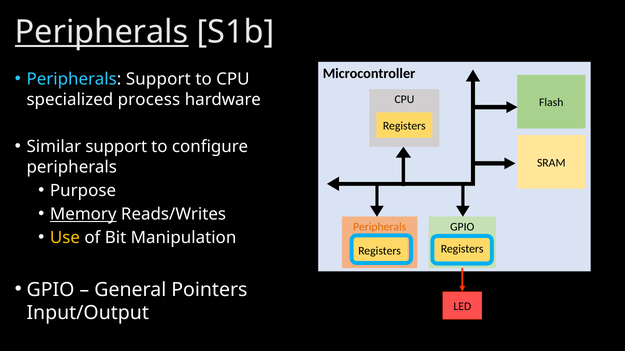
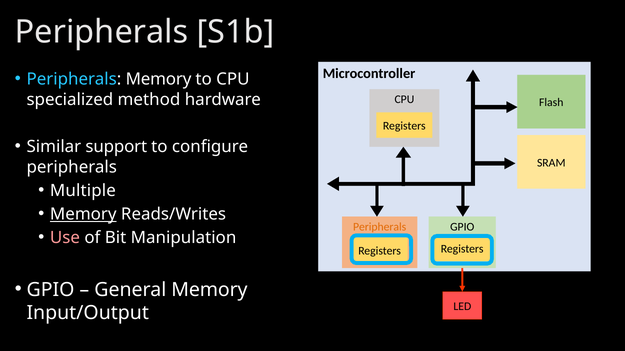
Peripherals underline: present -> none (102, 32)
Peripherals Support: Support -> Memory (159, 79)
process: process -> method (149, 100)
Purpose: Purpose -> Multiple (83, 191)
Use colour: yellow -> pink (65, 238)
General Pointers: Pointers -> Memory (209, 290)
